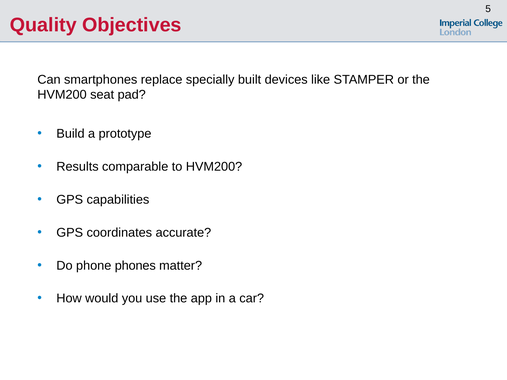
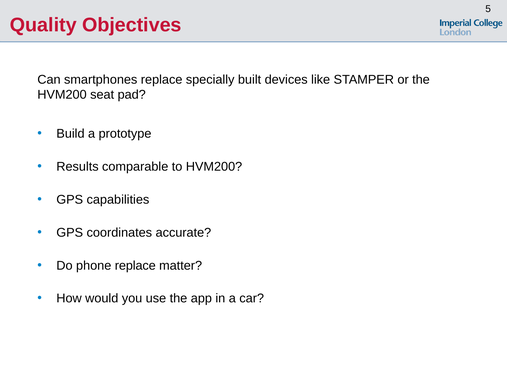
phone phones: phones -> replace (135, 266)
